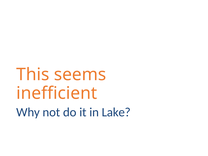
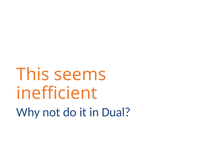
Lake: Lake -> Dual (116, 112)
